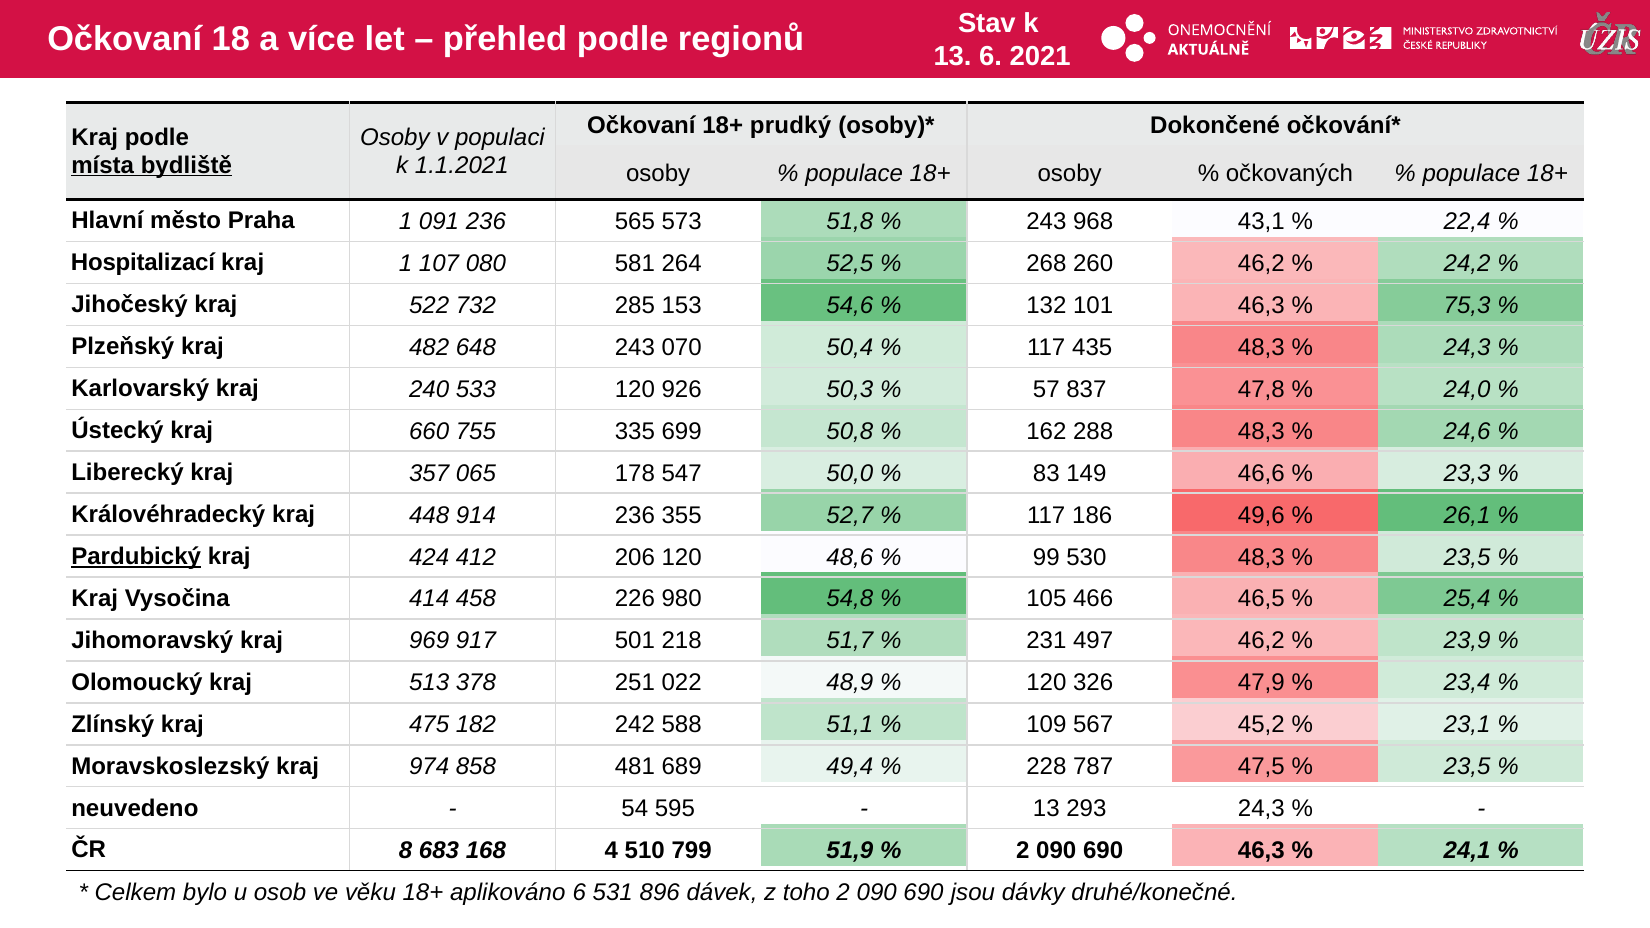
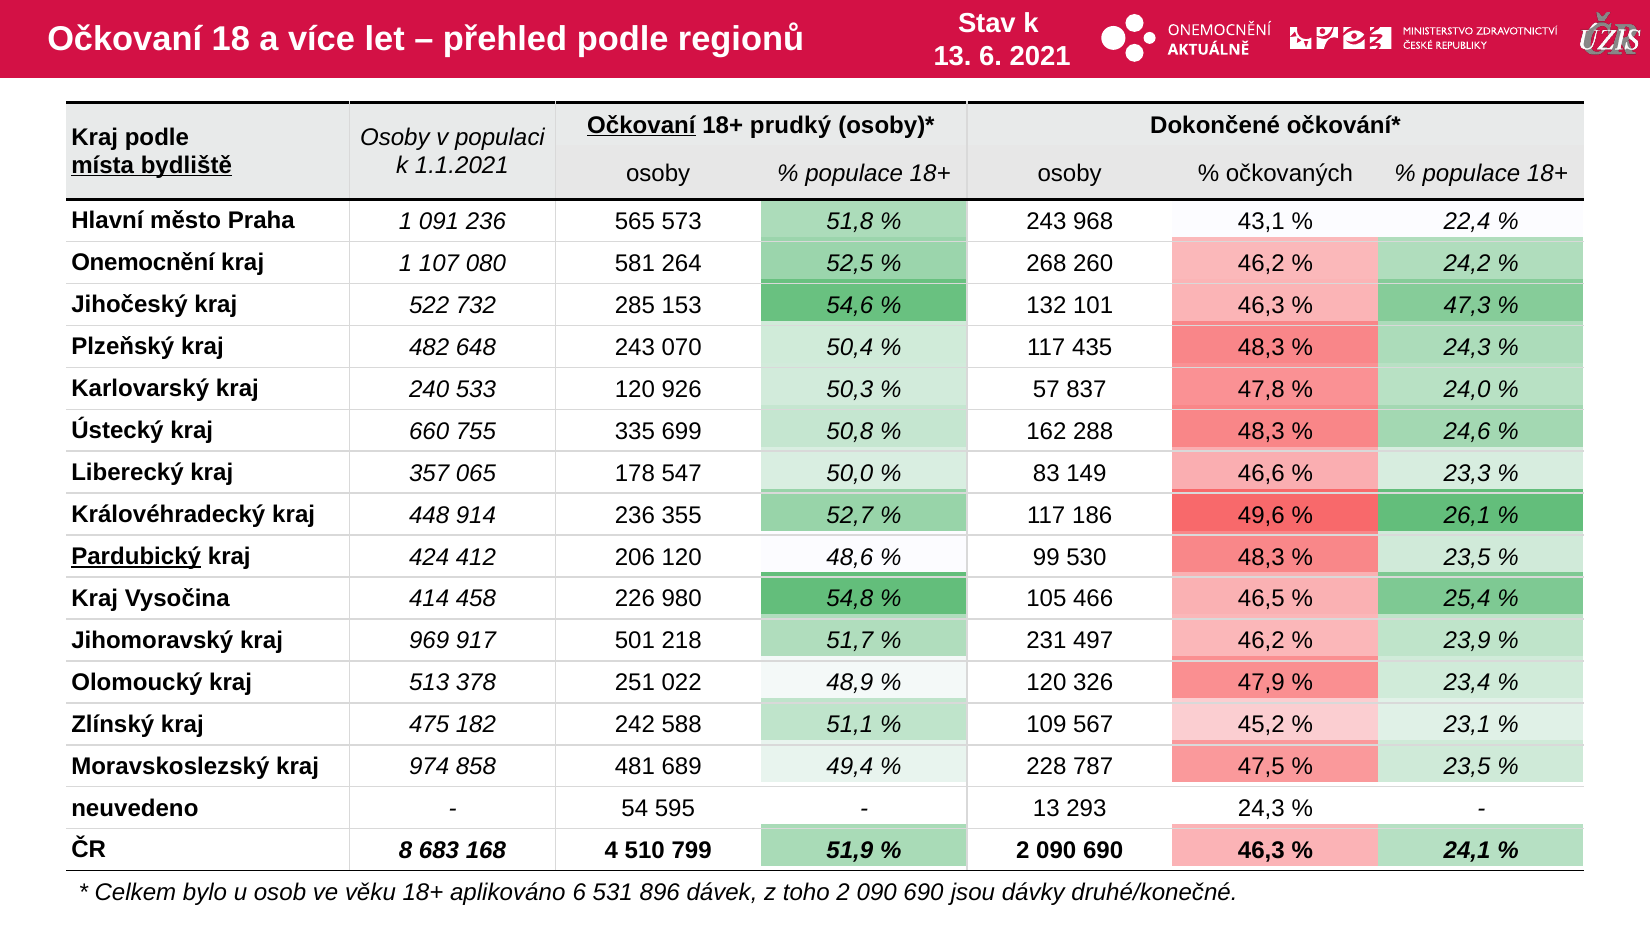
Očkovaní underline: none -> present (641, 125)
Hospitalizací: Hospitalizací -> Onemocnění (143, 263)
75,3: 75,3 -> 47,3 (1467, 305)
